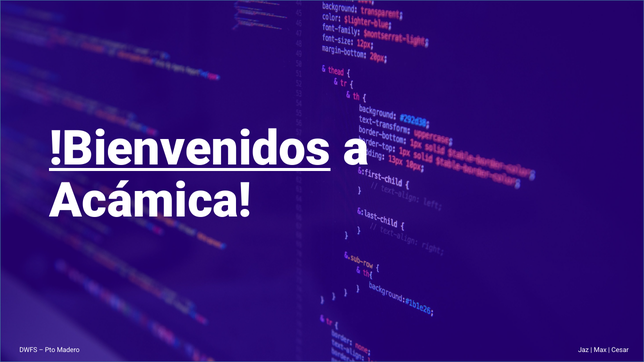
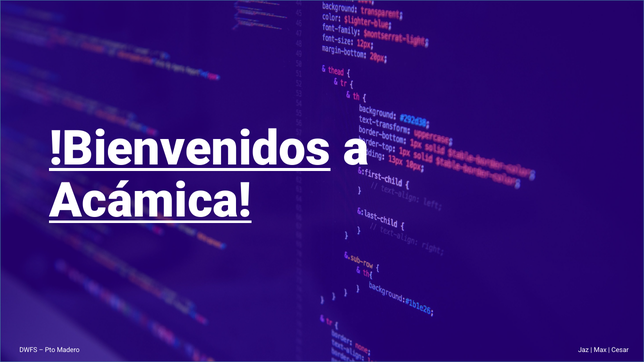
Acámica underline: none -> present (150, 201)
